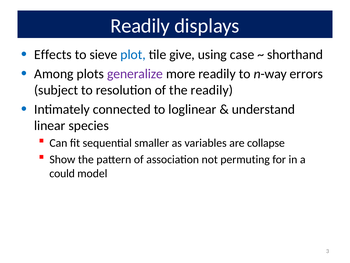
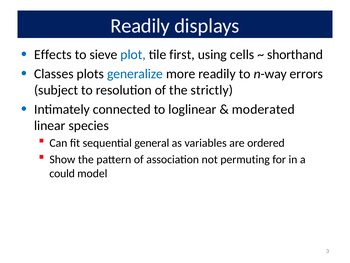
give: give -> first (182, 55)
case: case -> cells (242, 55)
Among: Among -> Classes (54, 74)
generalize colour: purple -> blue (135, 74)
the readily: readily -> strictly (212, 90)
understand: understand -> moderated (263, 109)
smaller: smaller -> general (152, 143)
collapse: collapse -> ordered (266, 143)
